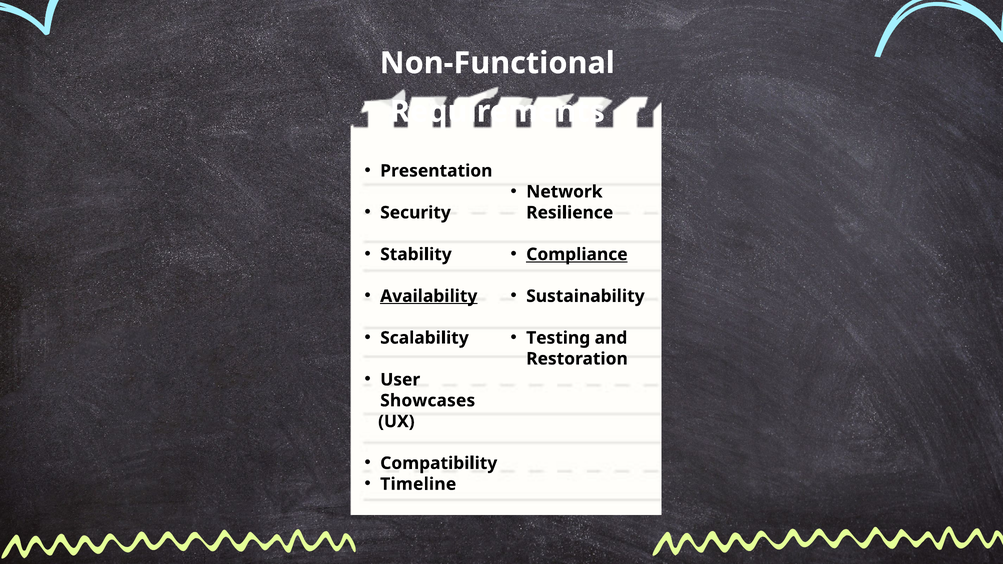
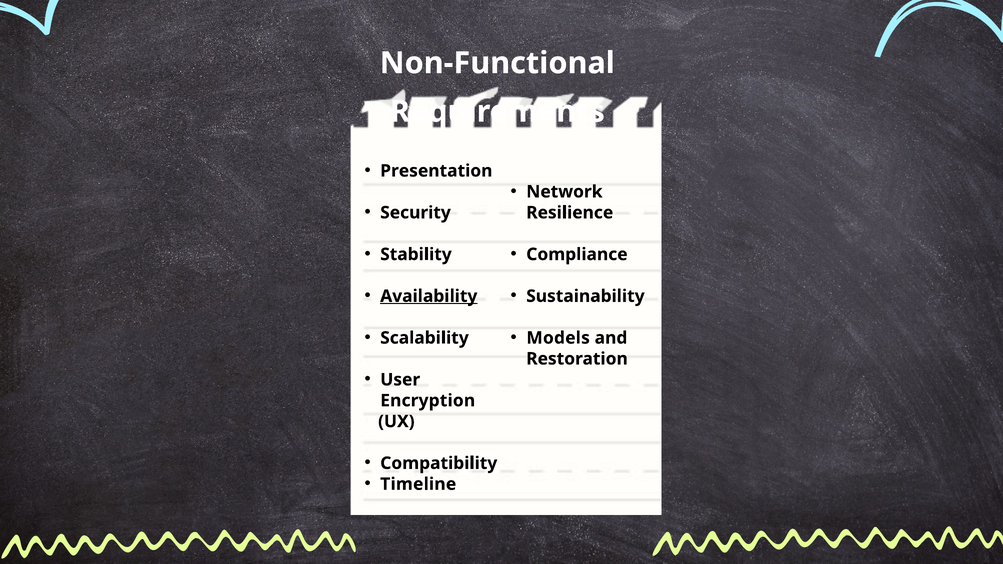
Compliance underline: present -> none (577, 254)
Testing: Testing -> Models (558, 338)
Showcases: Showcases -> Encryption (428, 401)
